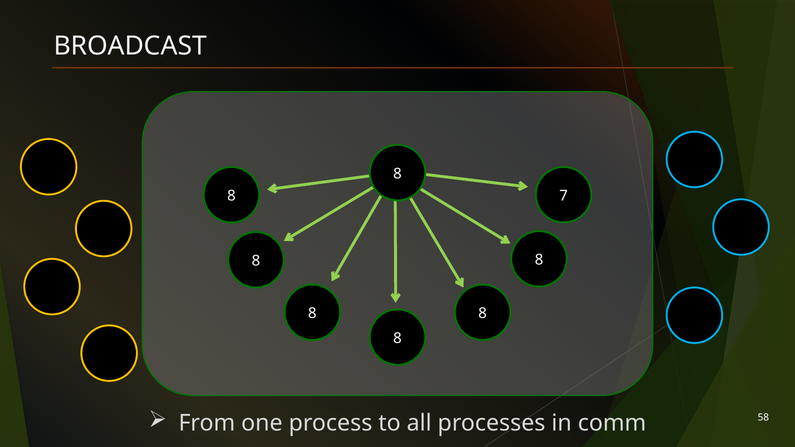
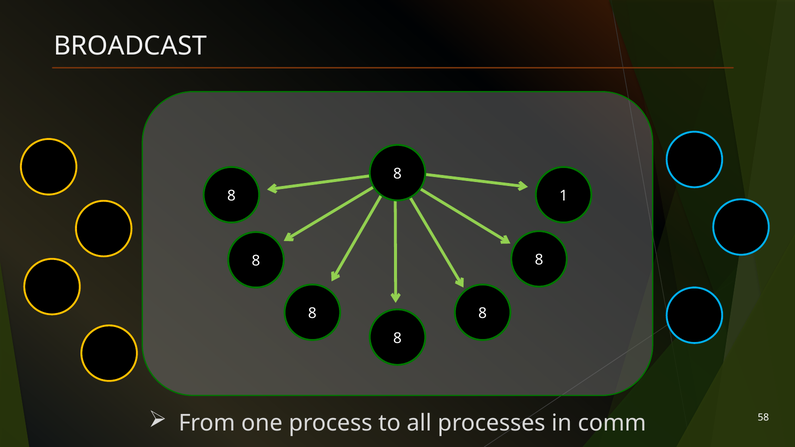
7: 7 -> 1 (564, 196)
